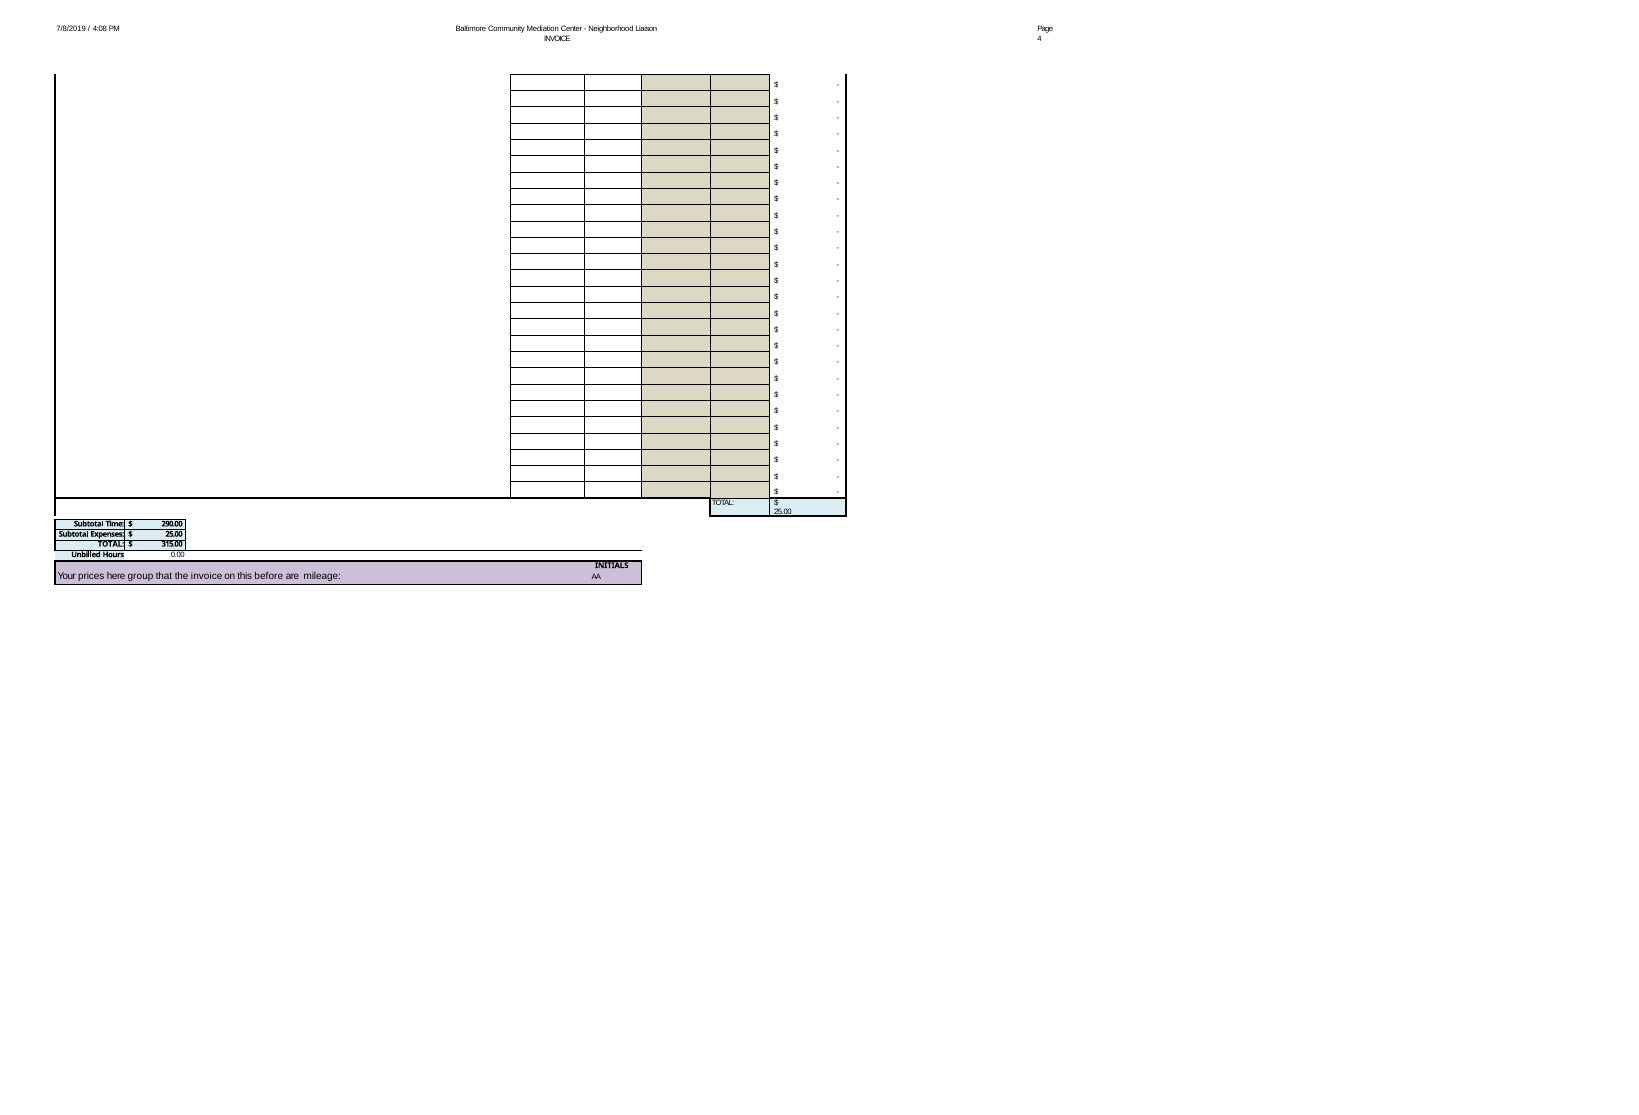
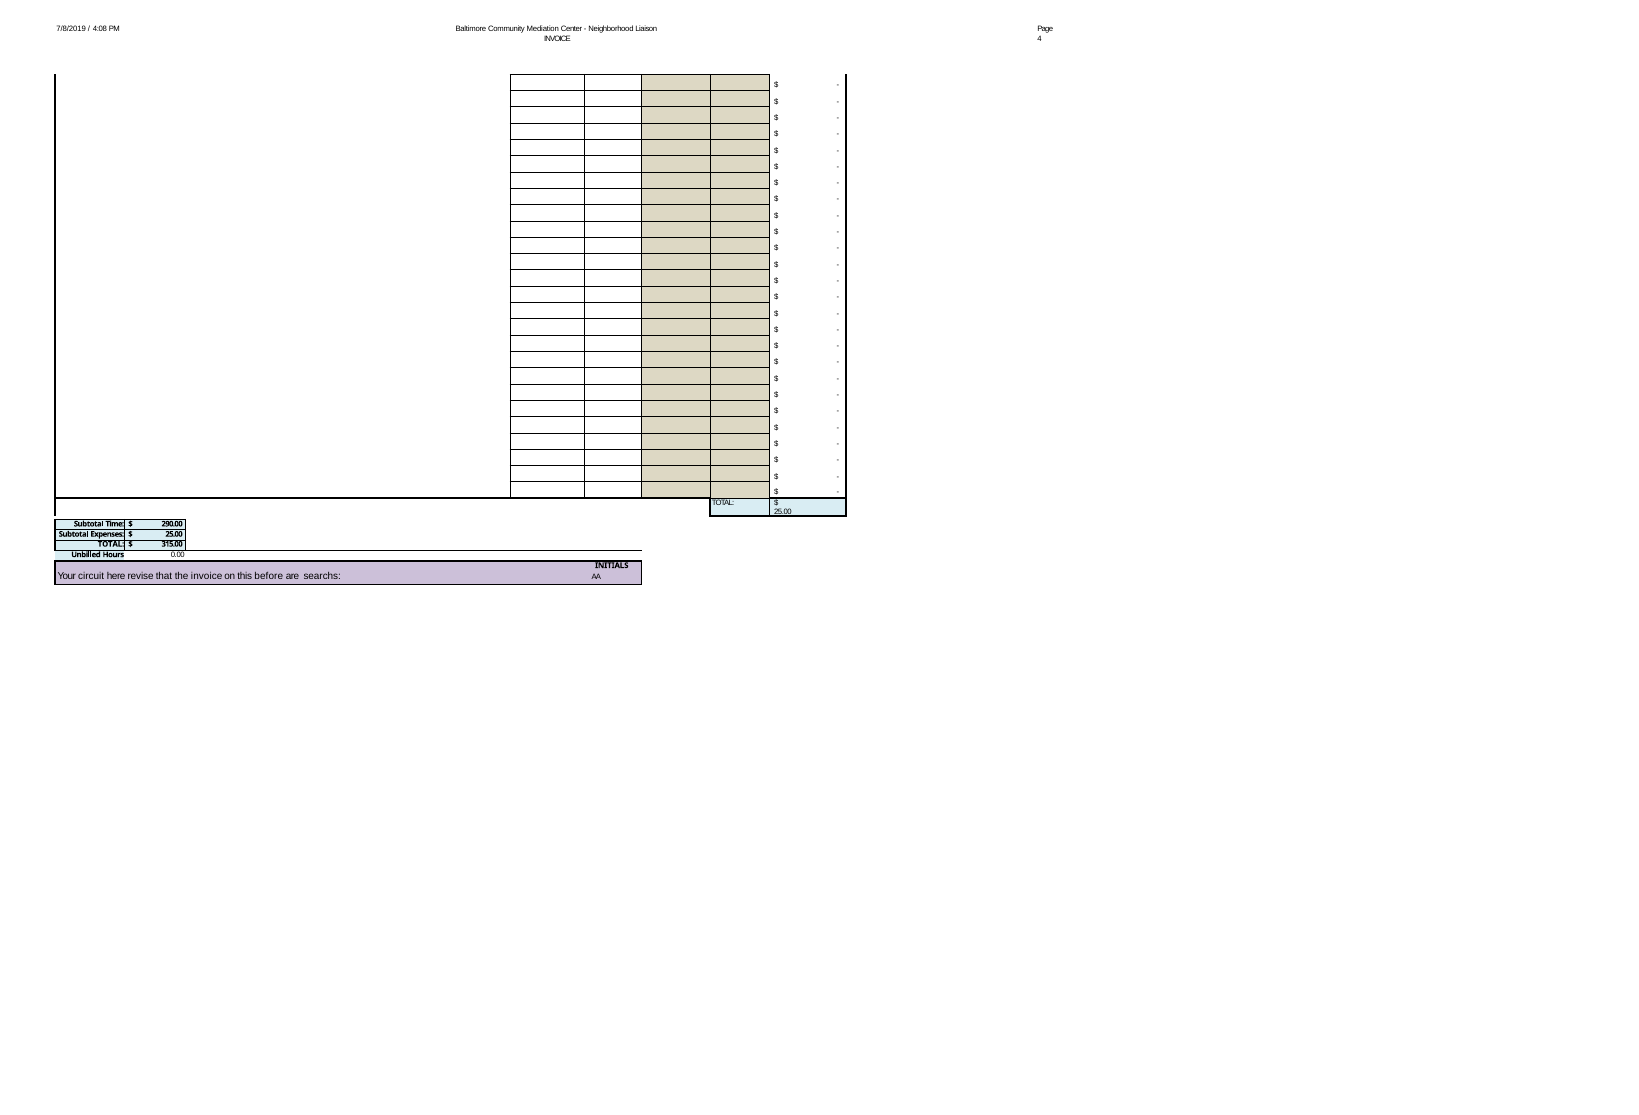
prices: prices -> circuit (91, 576)
group: group -> revise (141, 576)
mileage: mileage -> searchs (322, 576)
